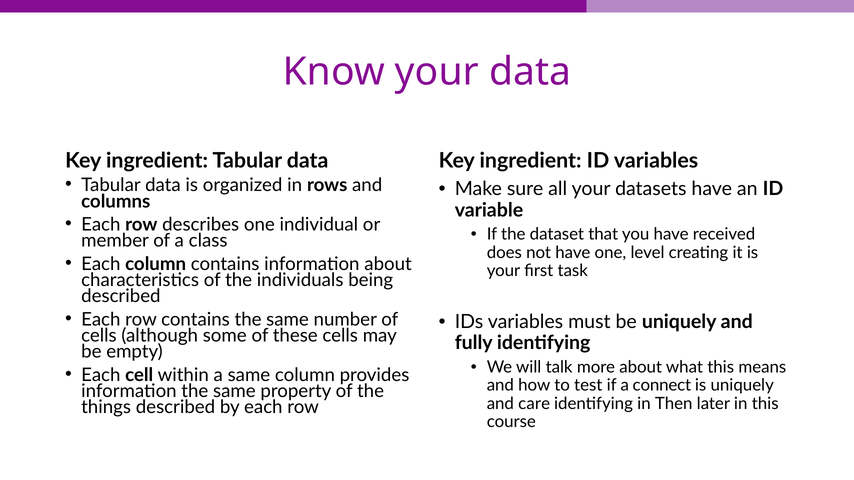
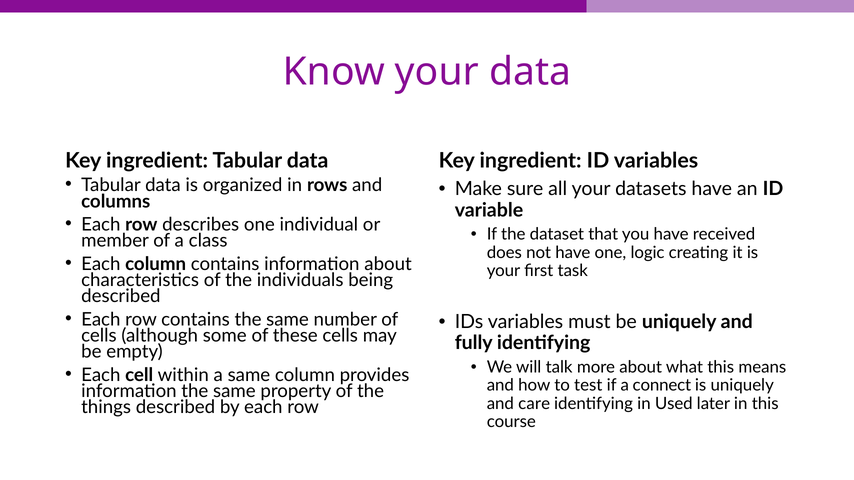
level: level -> logic (648, 253)
Then: Then -> Used (674, 404)
